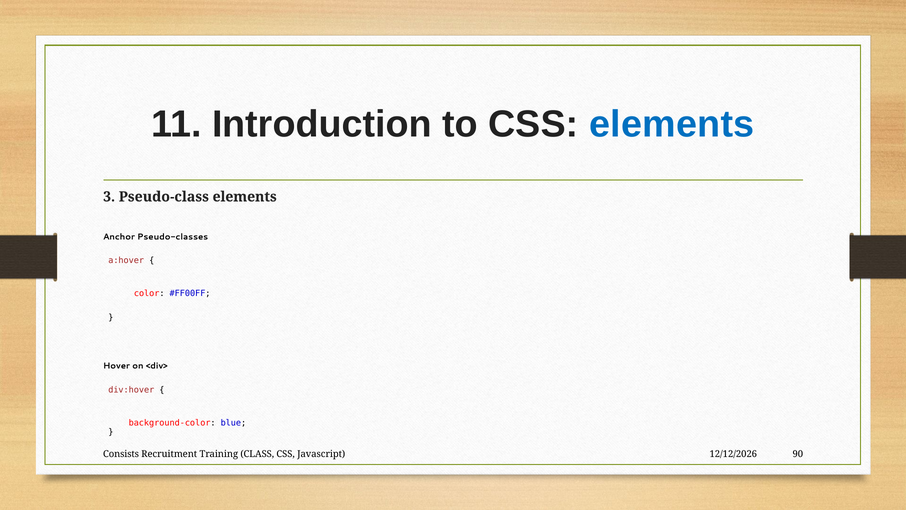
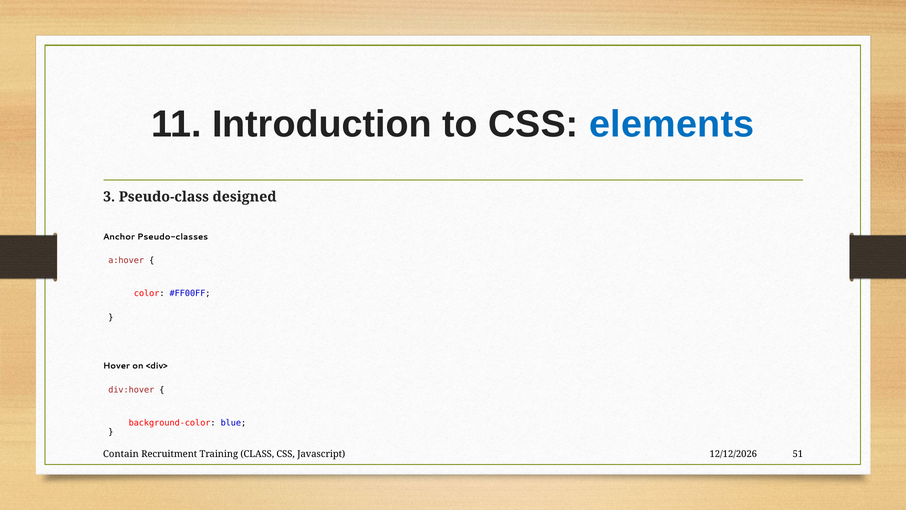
Pseudo-class elements: elements -> designed (245, 197)
Consists: Consists -> Contain (121, 454)
90: 90 -> 51 (798, 454)
